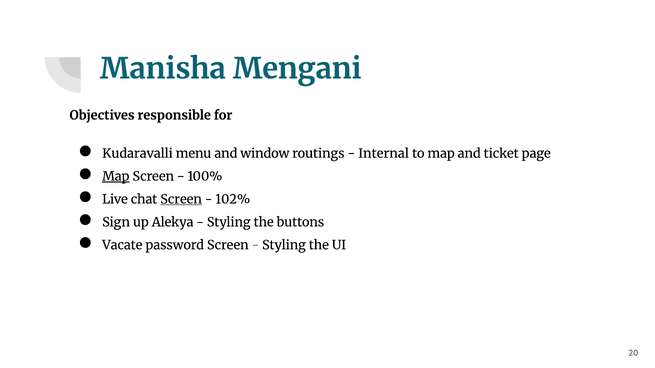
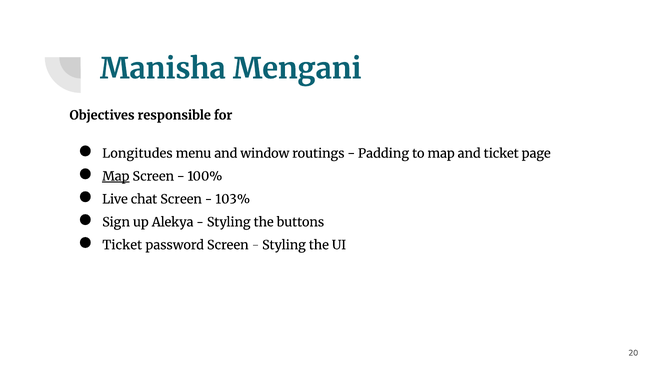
Kudaravalli: Kudaravalli -> Longitudes (137, 154)
Internal: Internal -> Padding (384, 154)
Screen underline: present -> none (181, 200)
102%: 102% -> 103% (233, 200)
Vacate: Vacate -> Ticket (122, 245)
